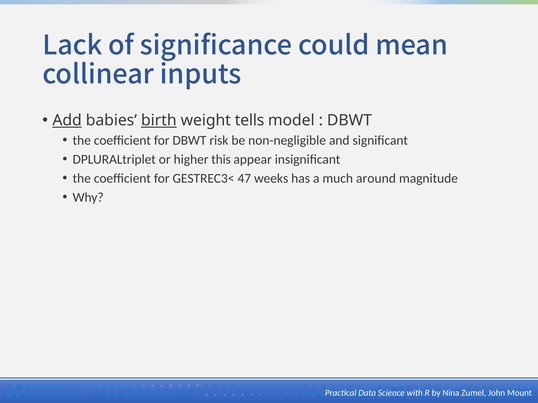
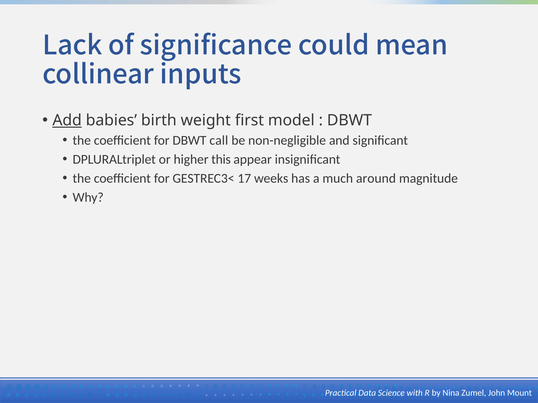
birth underline: present -> none (159, 121)
tells: tells -> first (249, 121)
risk: risk -> call (219, 141)
47: 47 -> 17 (244, 179)
